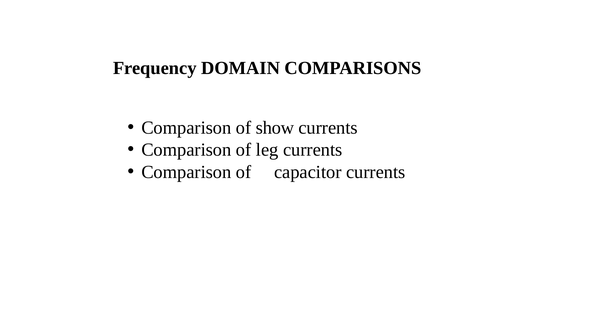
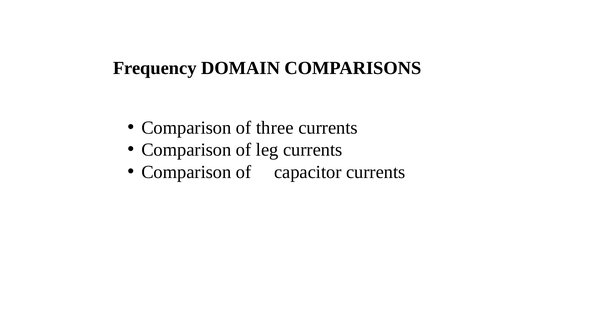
show: show -> three (275, 128)
